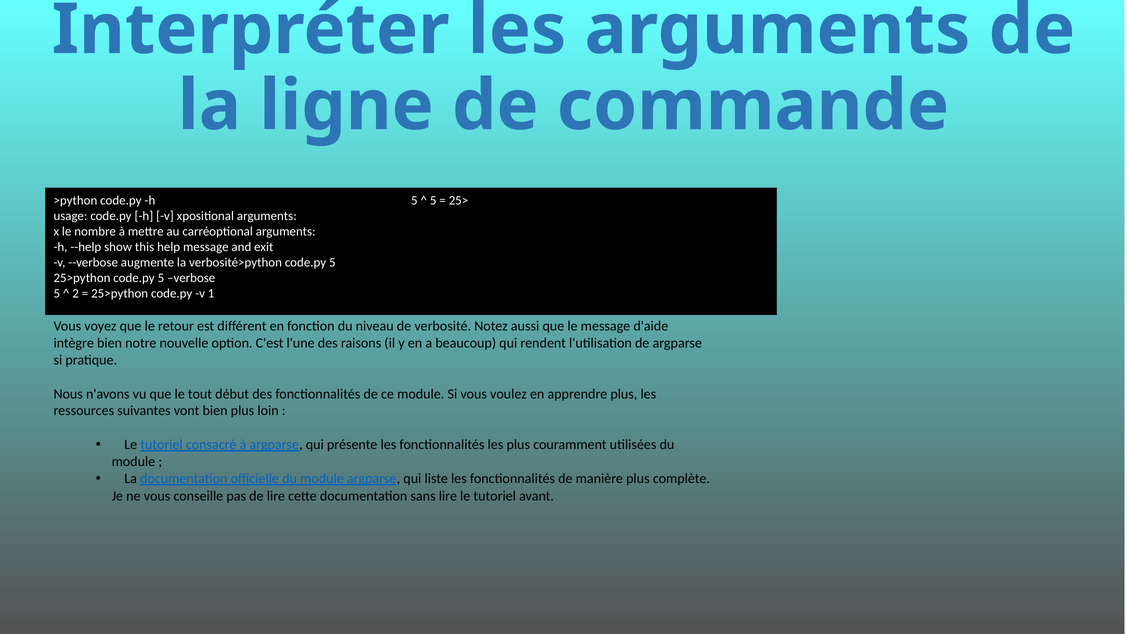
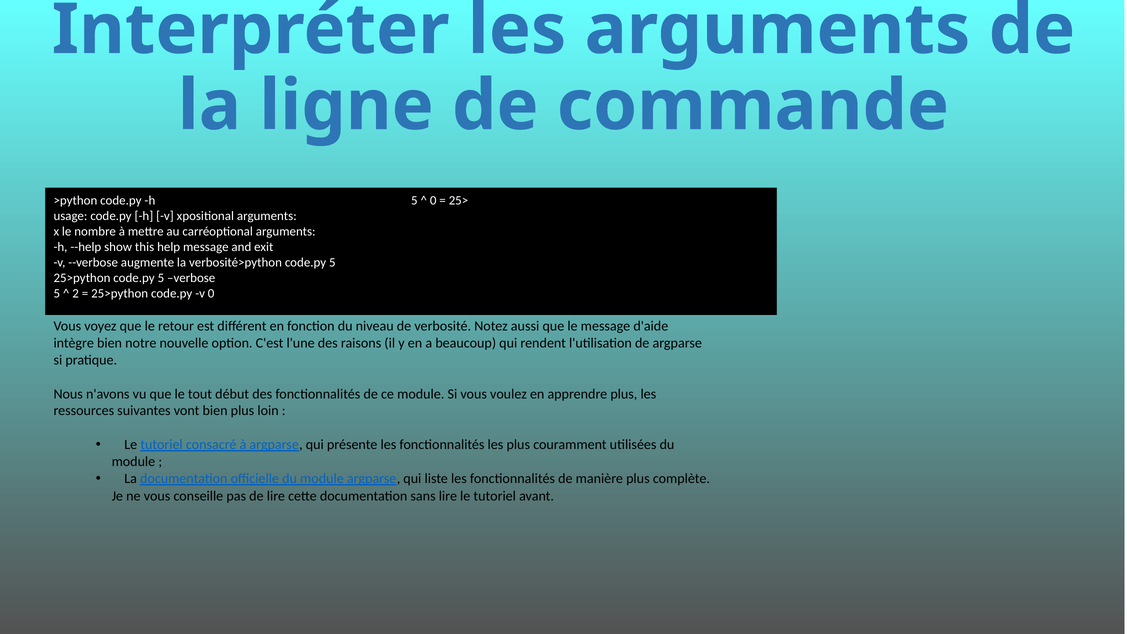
5: 5 -> 0 (433, 200)
v 1: 1 -> 0 (211, 294)
